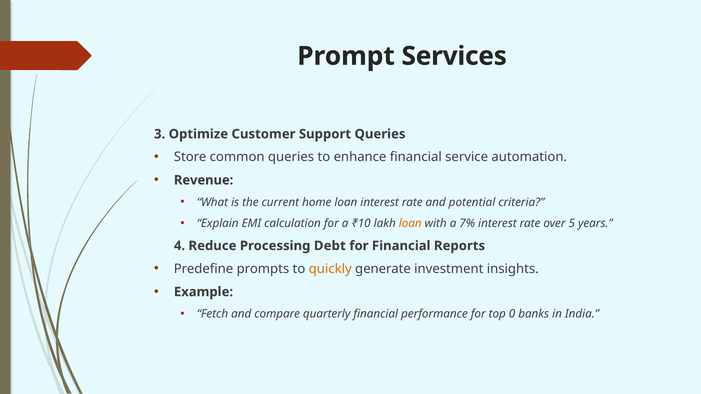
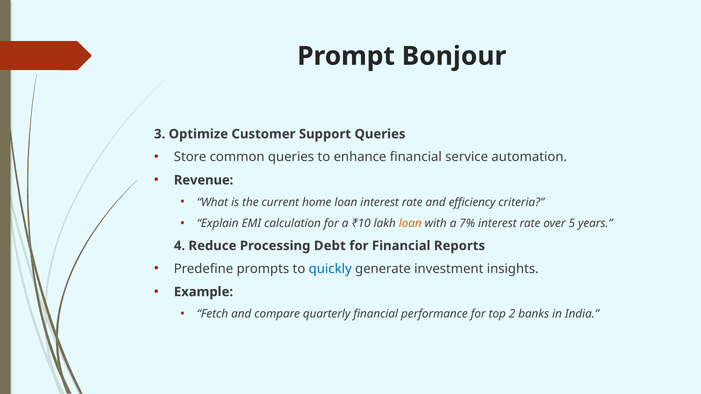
Services: Services -> Bonjour (454, 56)
potential: potential -> efficiency (472, 202)
quickly colour: orange -> blue (330, 269)
0: 0 -> 2 (512, 314)
